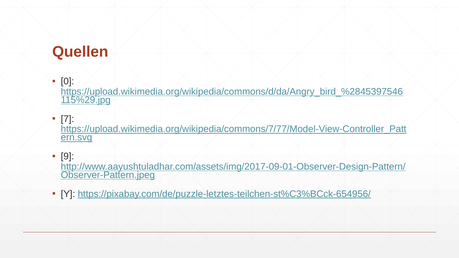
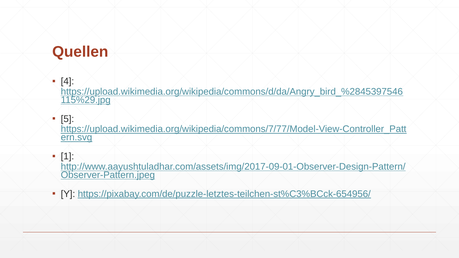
0: 0 -> 4 (67, 81)
7: 7 -> 5 (67, 119)
9: 9 -> 1 (67, 156)
